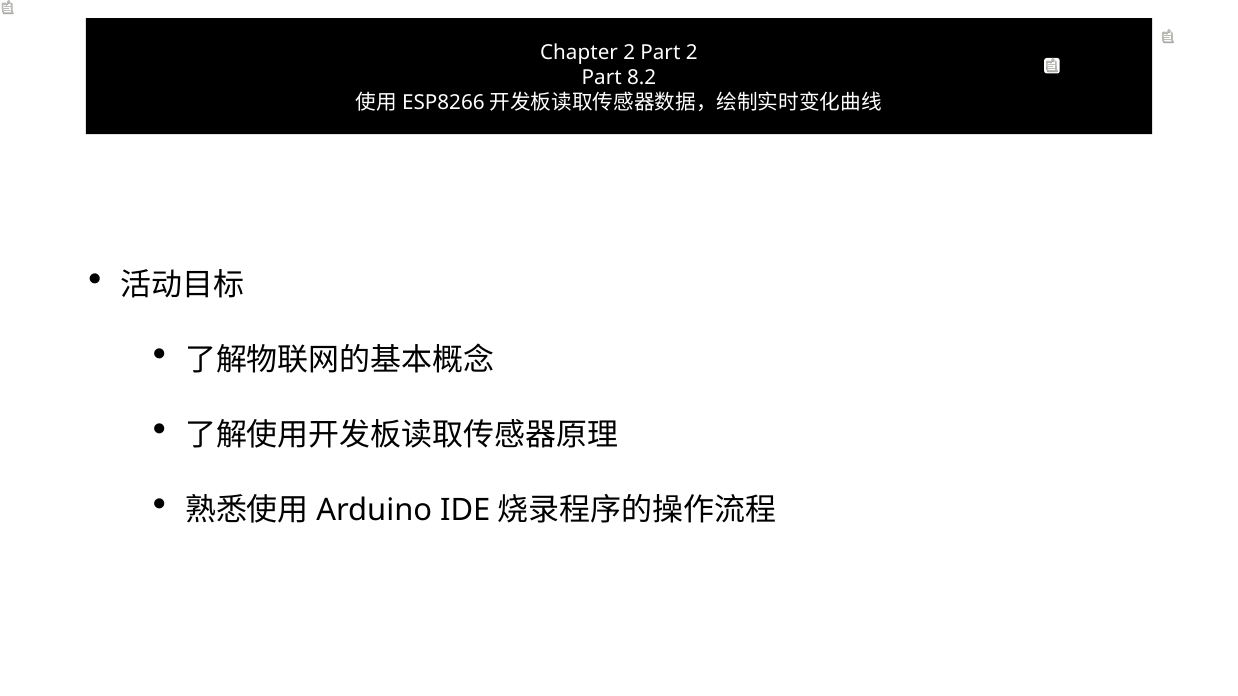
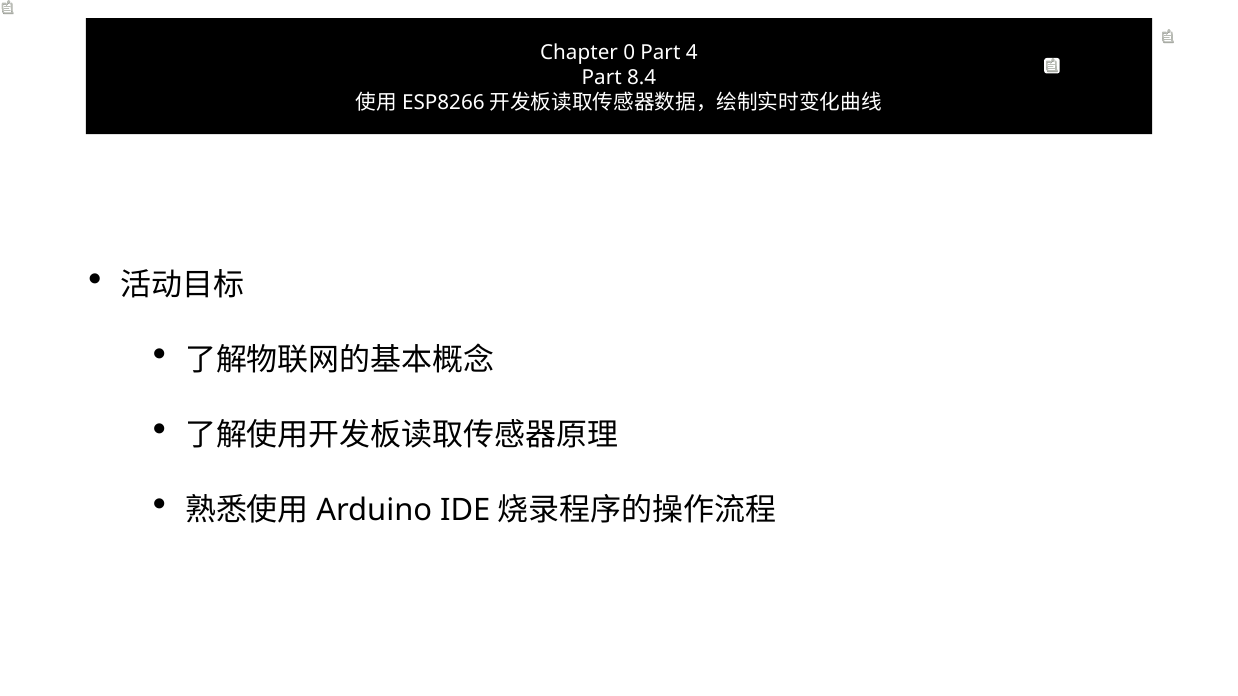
Chapter 2: 2 -> 0 (629, 53)
Part 2: 2 -> 4 (692, 53)
8.2: 8.2 -> 8.4 (642, 78)
